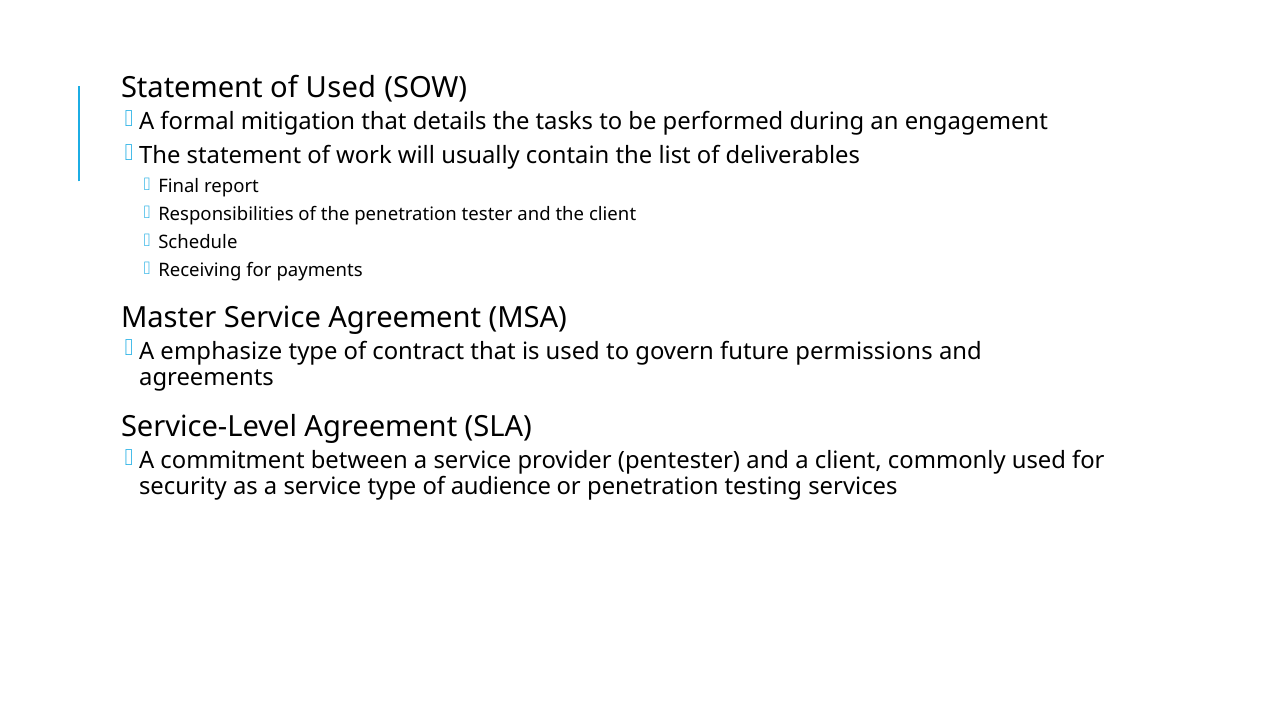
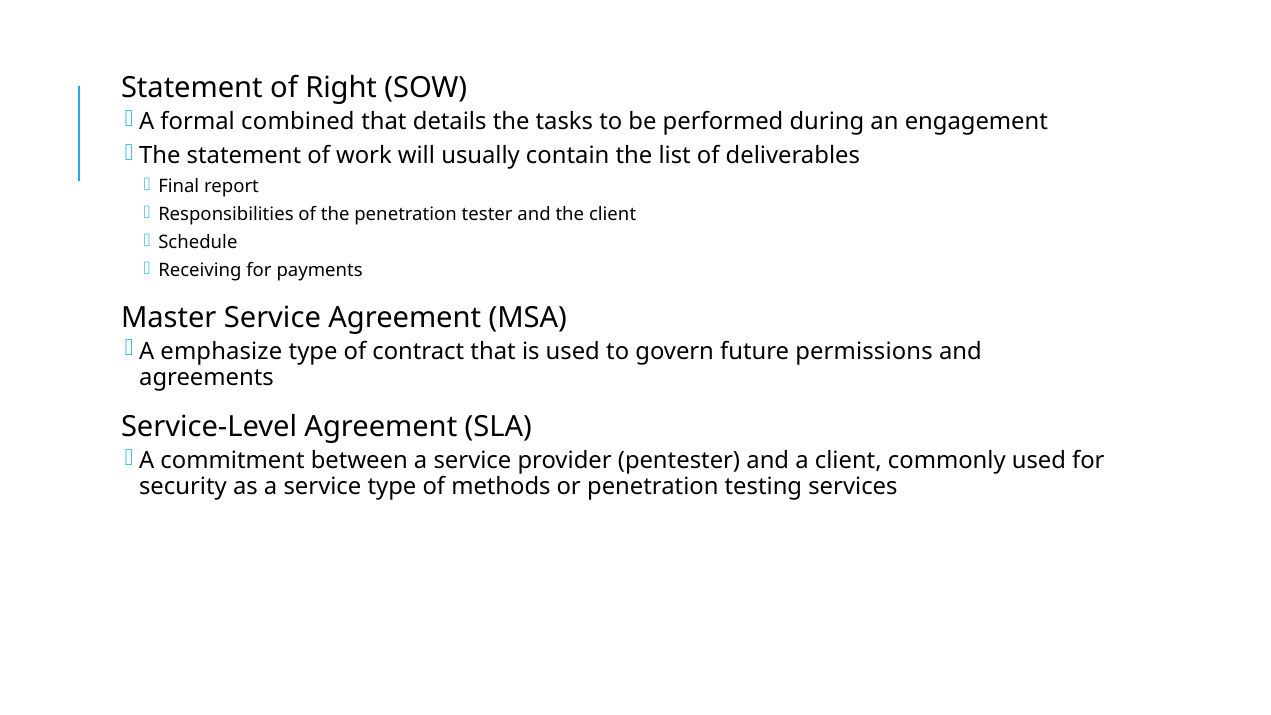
of Used: Used -> Right (341, 88)
mitigation: mitigation -> combined (298, 122)
audience: audience -> methods (501, 487)
